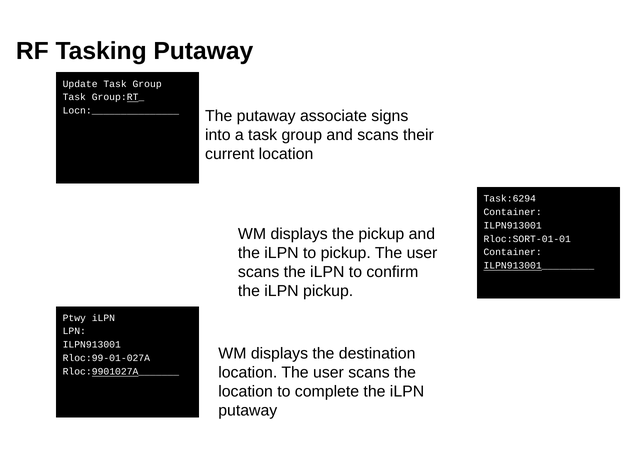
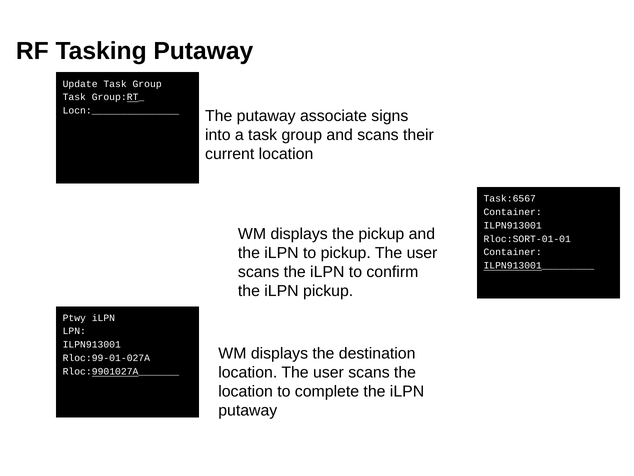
Task:6294: Task:6294 -> Task:6567 (510, 199)
